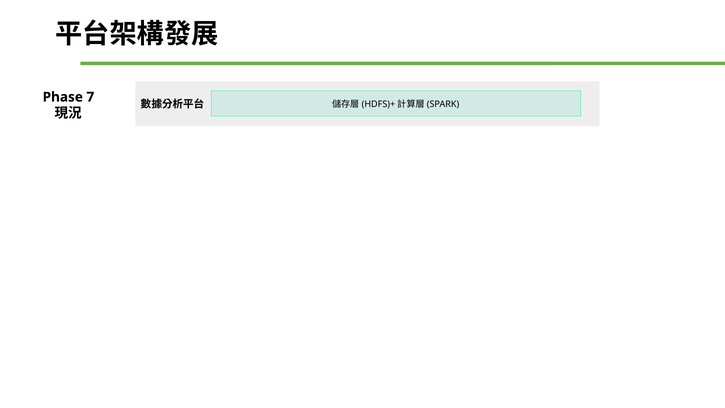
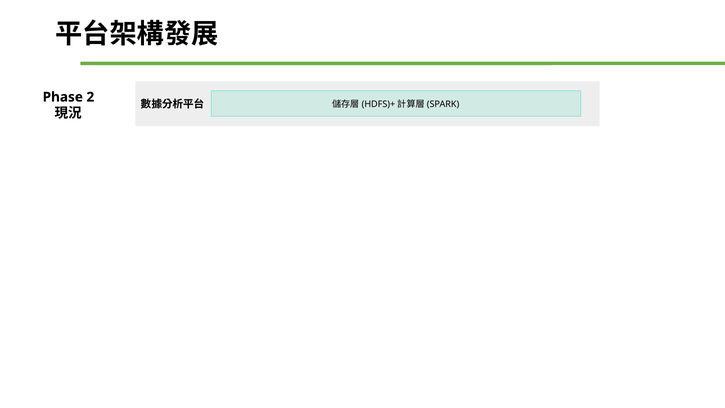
7: 7 -> 2 (90, 97)
